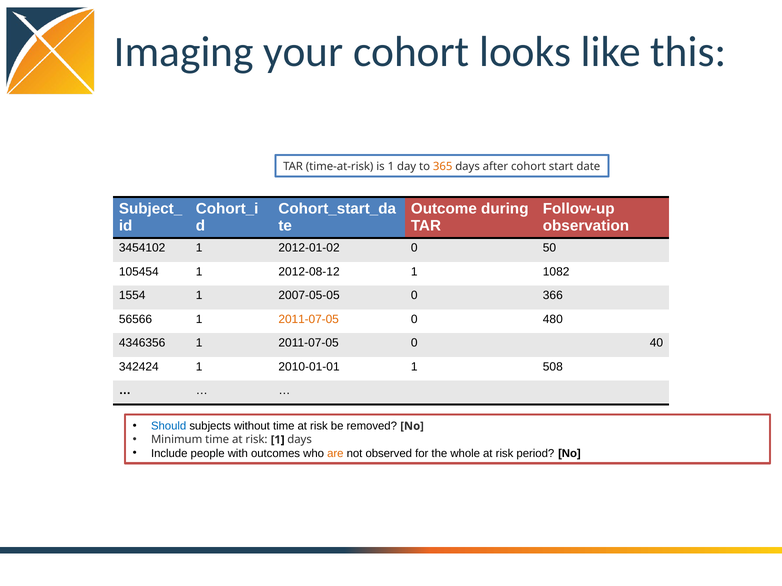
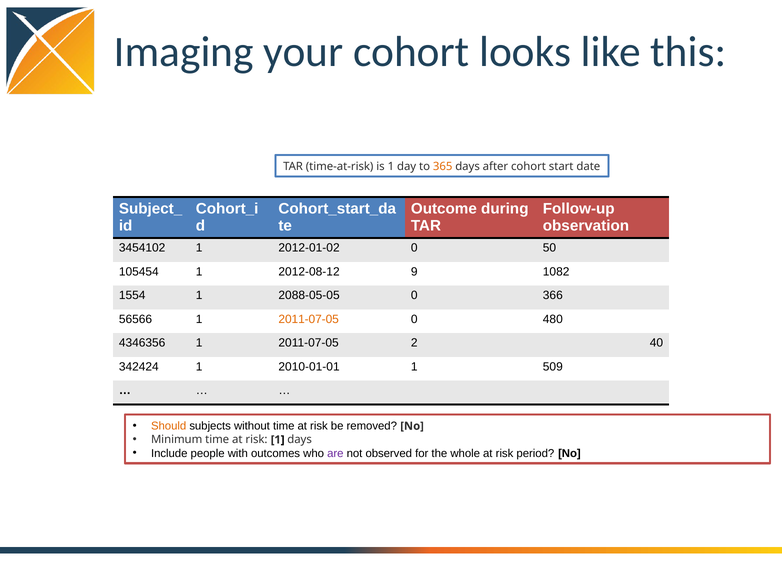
2012-08-12 1: 1 -> 9 (414, 272)
2007-05-05: 2007-05-05 -> 2088-05-05 (309, 296)
4346356 1 2011-07-05 0: 0 -> 2 (414, 343)
508: 508 -> 509 (553, 367)
Should colour: blue -> orange (169, 426)
are colour: orange -> purple (335, 454)
